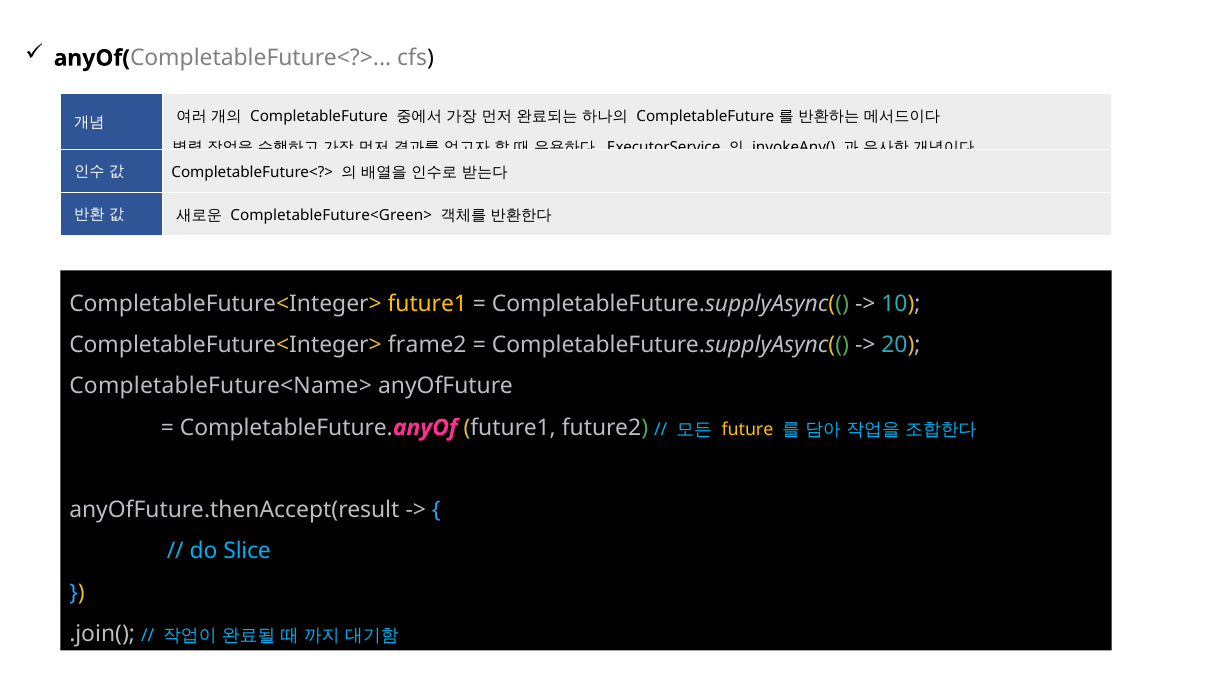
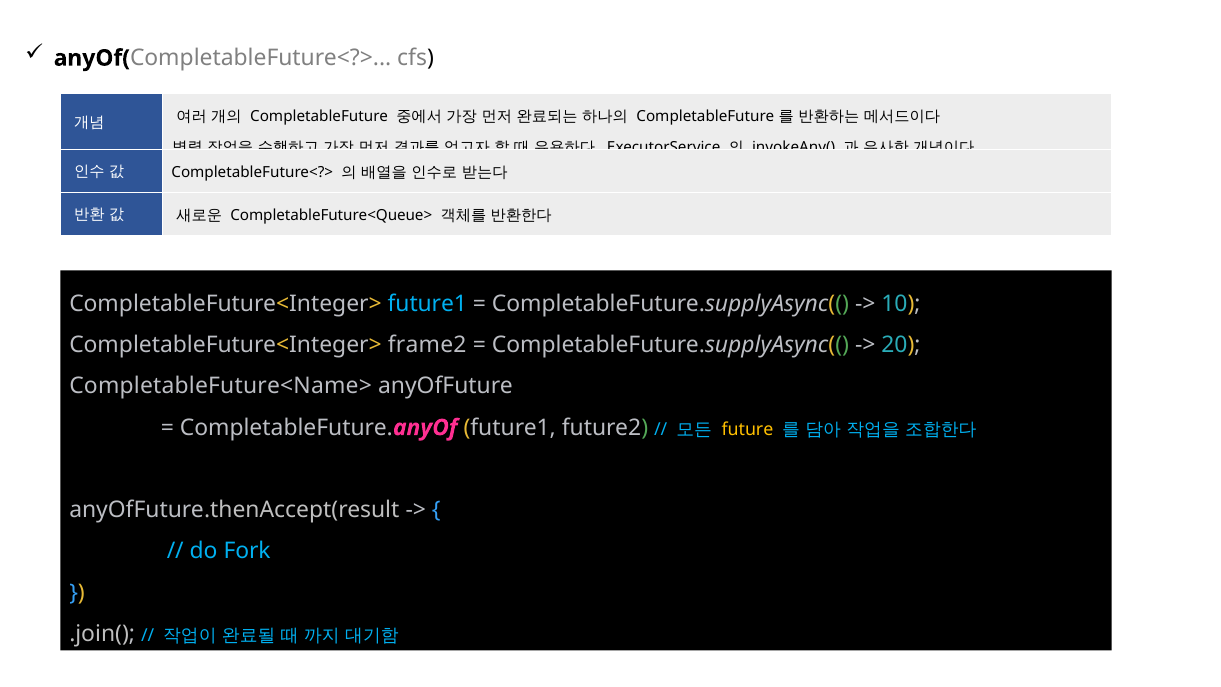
CompletableFuture<Green>: CompletableFuture<Green> -> CompletableFuture<Queue> (331, 215)
future1 colour: yellow -> light blue (427, 304)
Slice: Slice -> Fork (247, 551)
